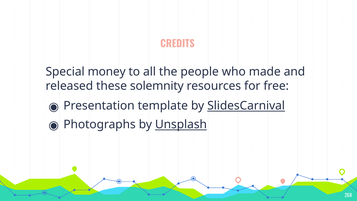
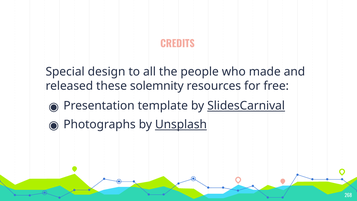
money: money -> design (107, 72)
